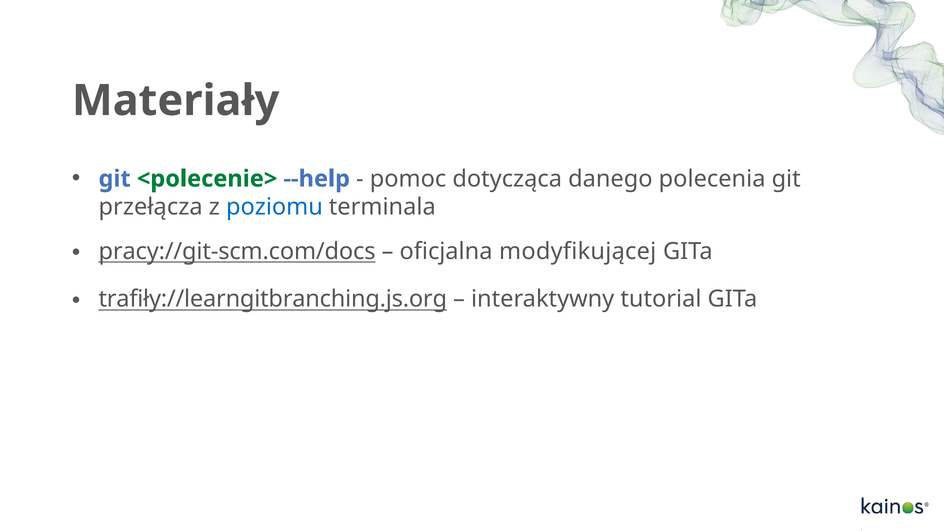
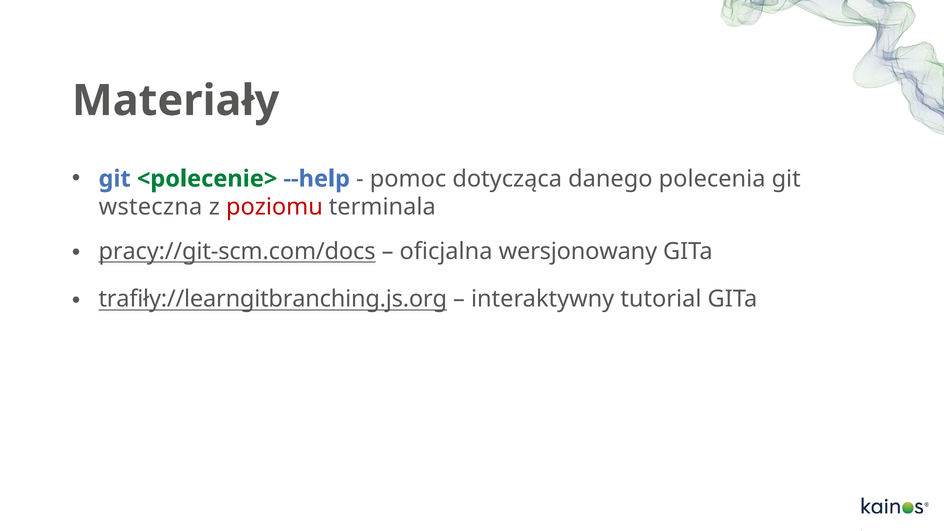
przełącza: przełącza -> wsteczna (151, 207)
poziomu colour: blue -> red (274, 207)
modyfikującej: modyfikującej -> wersjonowany (578, 251)
